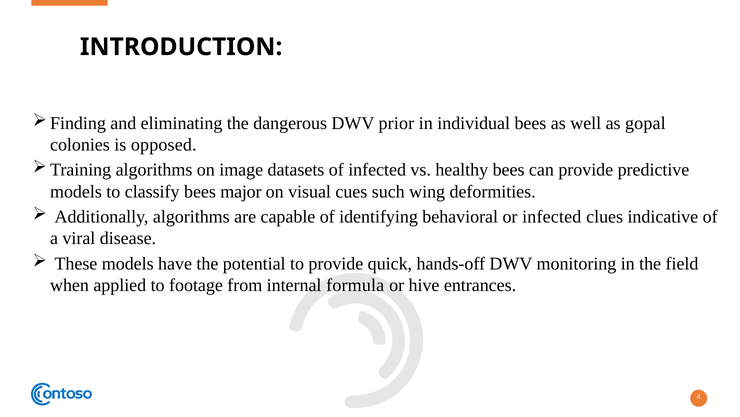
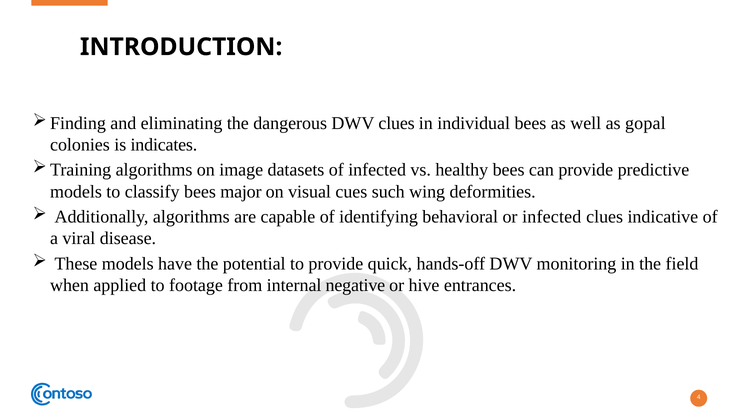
DWV prior: prior -> clues (397, 123)
opposed: opposed -> indicates (164, 144)
formula: formula -> negative (355, 285)
